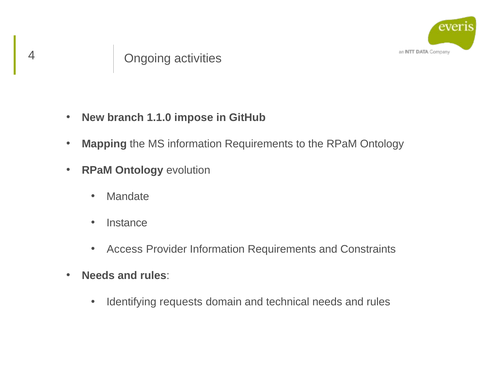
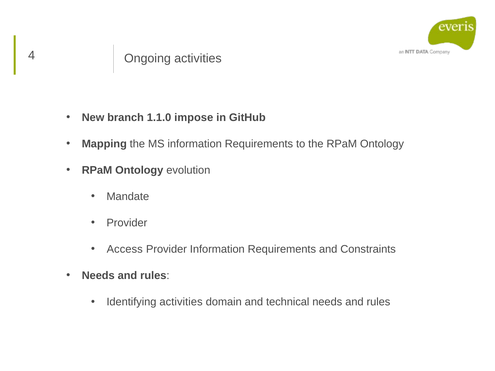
Instance: Instance -> Provider (127, 223)
Identifying requests: requests -> activities (181, 302)
